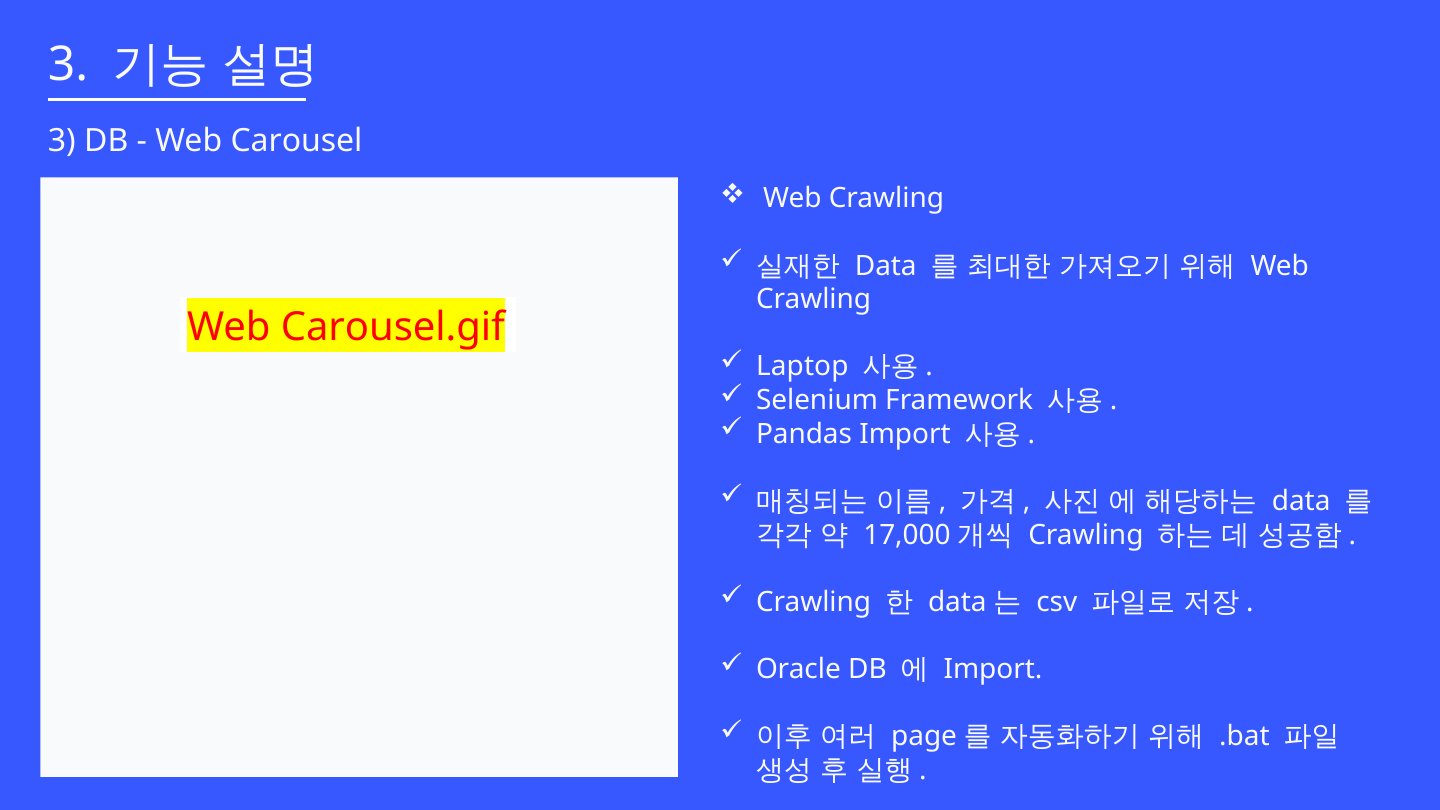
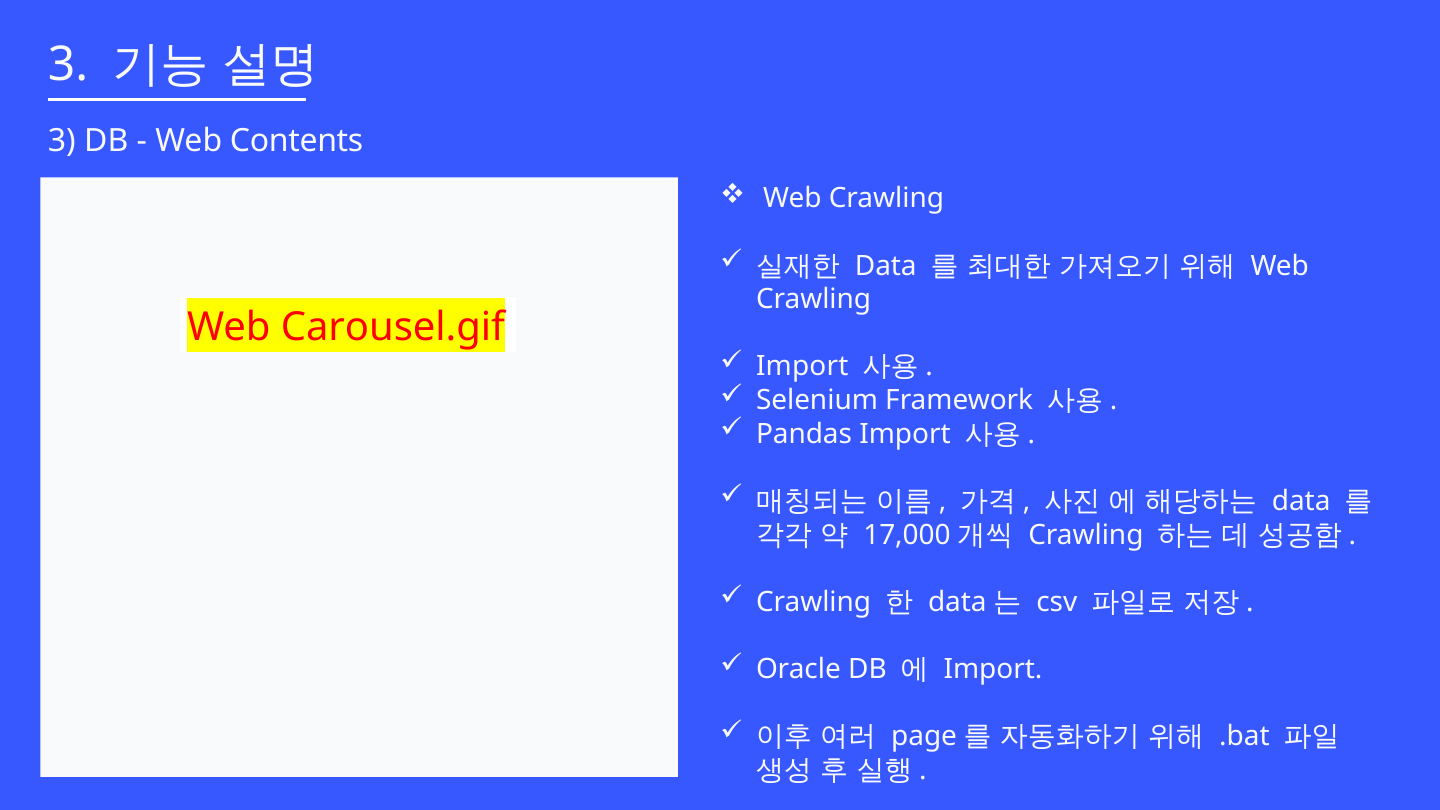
Carousel: Carousel -> Contents (297, 141)
Laptop: Laptop -> Import (802, 367)
